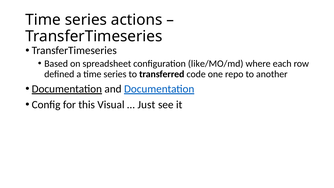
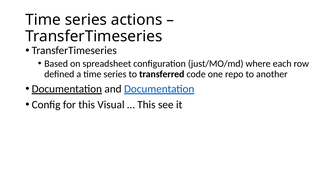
like/MO/md: like/MO/md -> just/MO/md (216, 64)
Just: Just -> This (146, 105)
